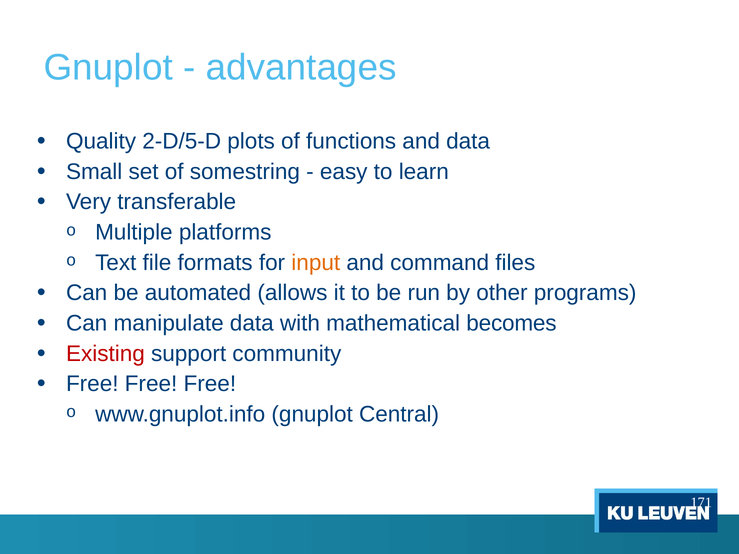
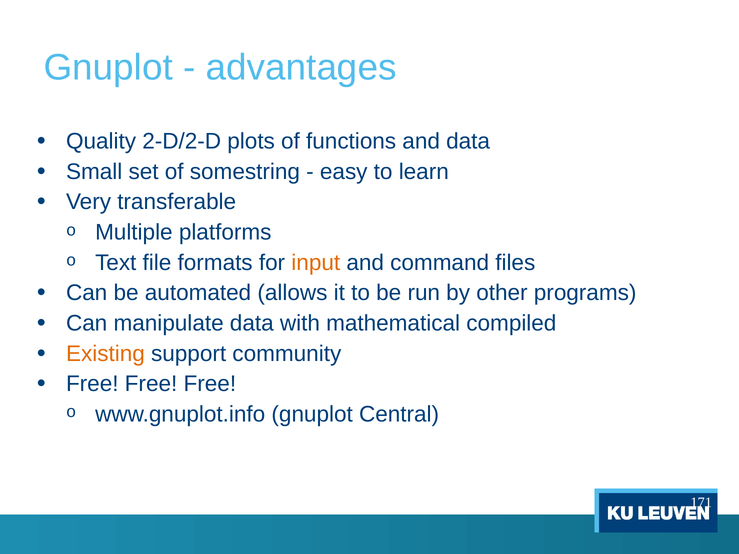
2-D/5-D: 2-D/5-D -> 2-D/2-D (182, 141)
becomes: becomes -> compiled (511, 323)
Existing colour: red -> orange (105, 354)
